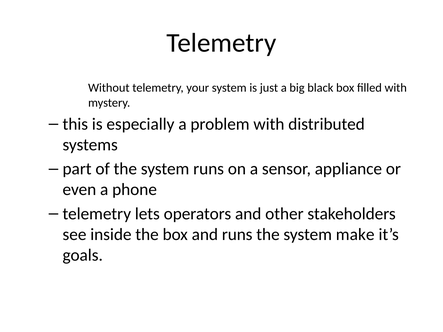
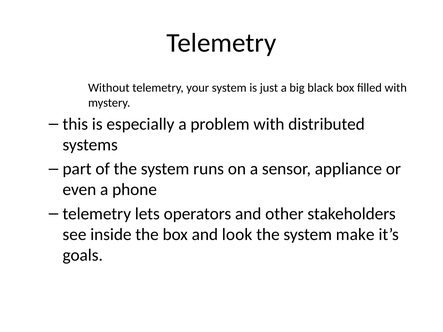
and runs: runs -> look (237, 235)
